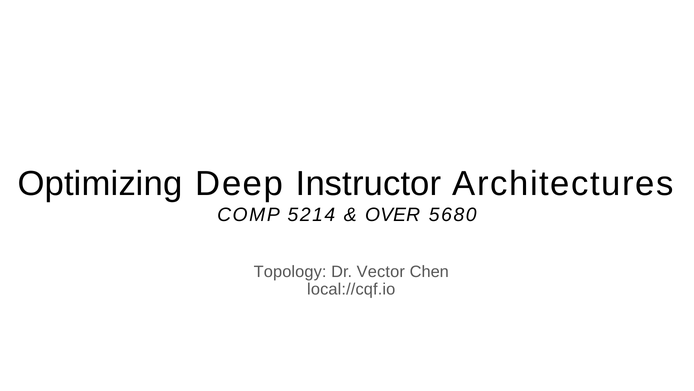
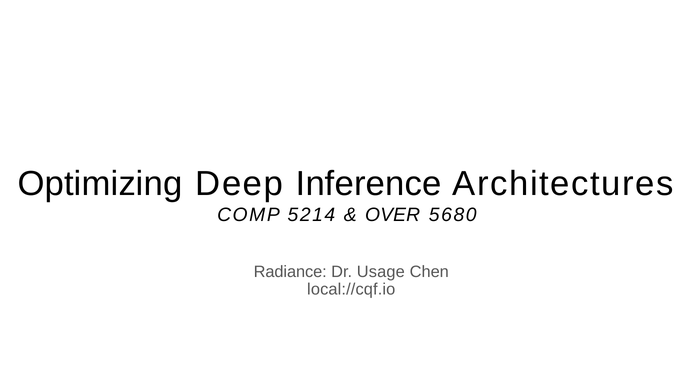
Instructor: Instructor -> Inference (369, 183)
Topology: Topology -> Radiance (290, 271)
Vector: Vector -> Usage (381, 271)
